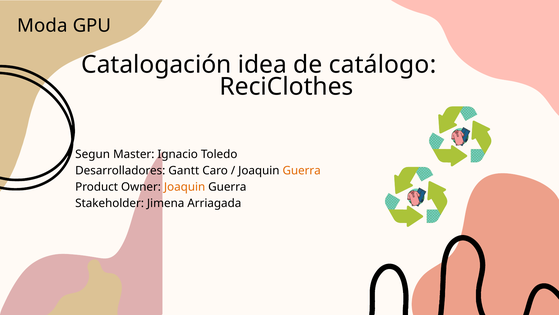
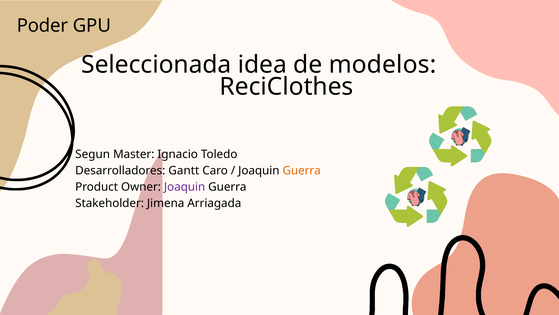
Moda: Moda -> Poder (43, 26)
Catalogación: Catalogación -> Seleccionada (156, 64)
catálogo: catálogo -> modelos (383, 64)
Joaquin colour: orange -> purple (185, 187)
